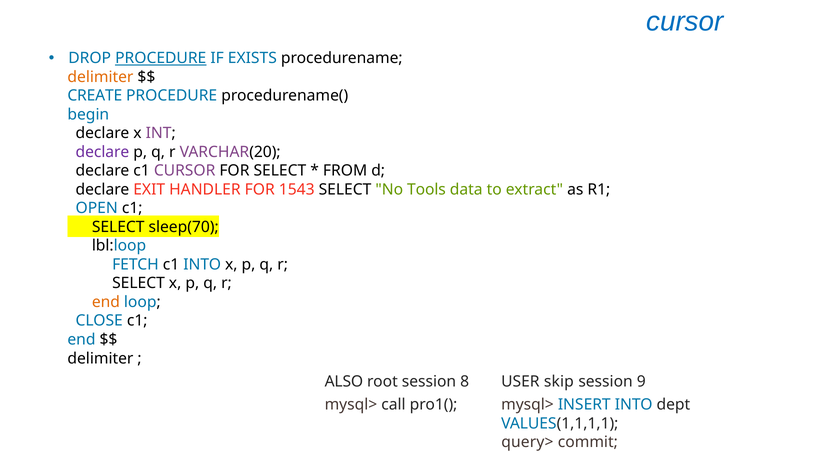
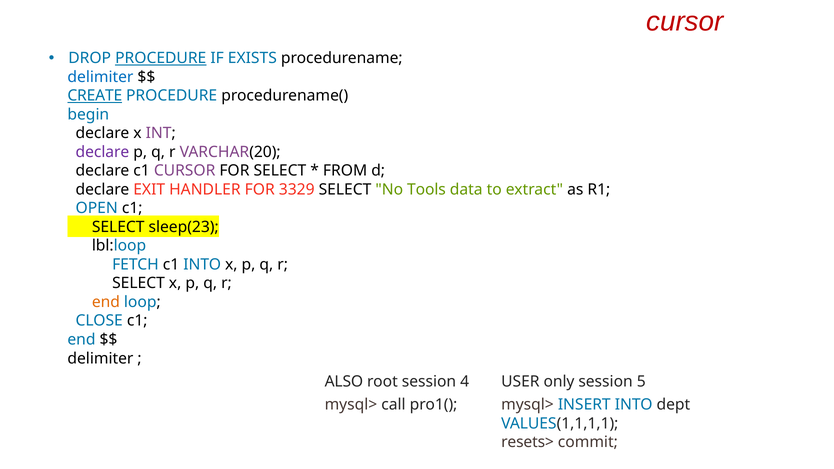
cursor colour: blue -> red (685, 22)
delimiter colour: orange -> blue (100, 77)
CREATE underline: none -> present (95, 96)
1543: 1543 -> 3329 (297, 190)
sleep(70: sleep(70 -> sleep(23 (184, 227)
8: 8 -> 4 (465, 382)
skip: skip -> only (559, 382)
9: 9 -> 5 (641, 382)
query>: query> -> resets> (528, 442)
